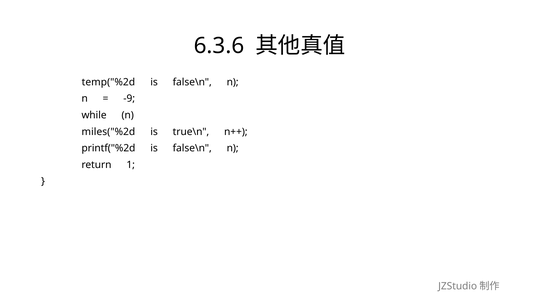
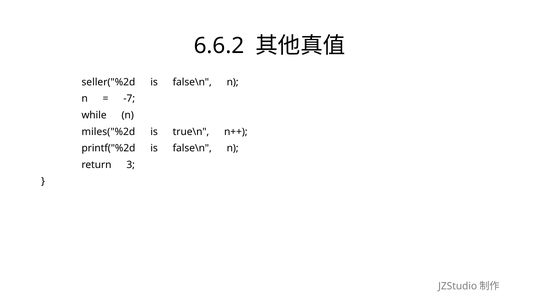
6.3.6: 6.3.6 -> 6.6.2 (219, 46)
temp("%2d: temp("%2d -> seller("%2d (108, 82)
-9: -9 -> -7 (129, 99)
1: 1 -> 3 (131, 165)
